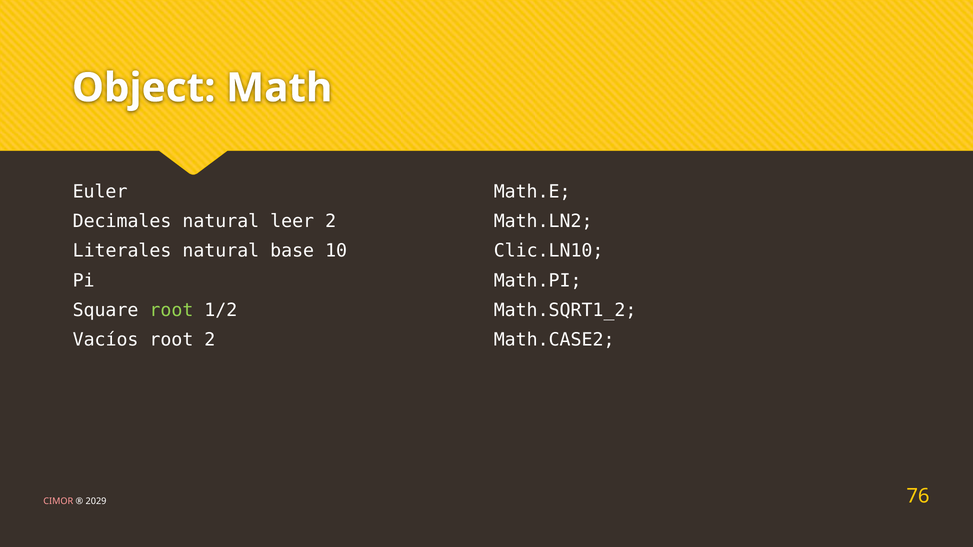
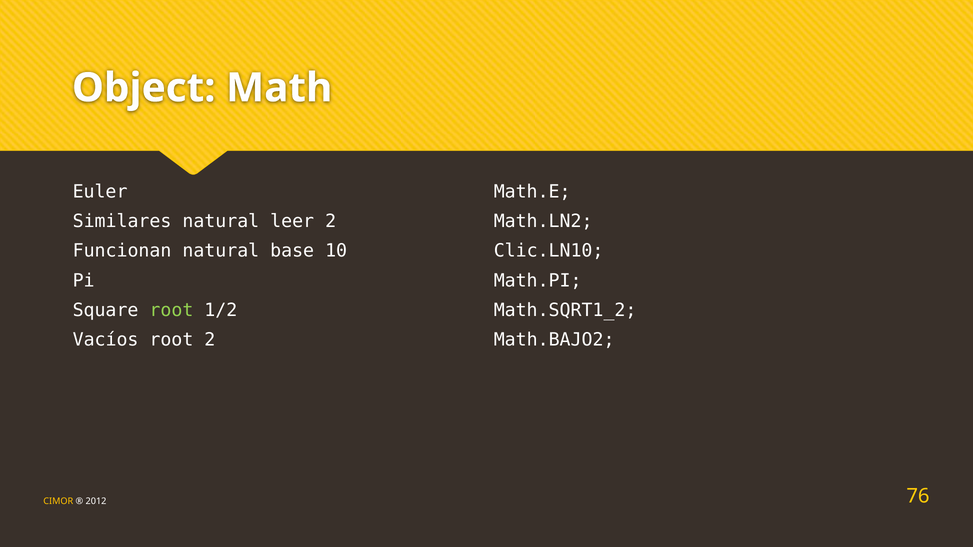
Decimales: Decimales -> Similares (122, 221)
Literales: Literales -> Funcionan (122, 251)
Math.CASE2: Math.CASE2 -> Math.BAJO2 (554, 340)
CIMOR colour: pink -> yellow (58, 501)
2029: 2029 -> 2012 (96, 501)
